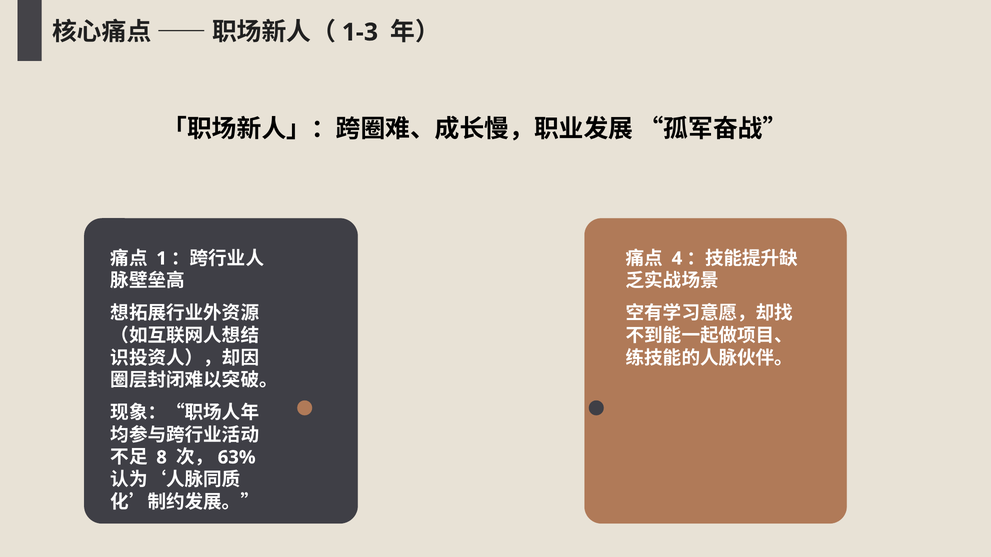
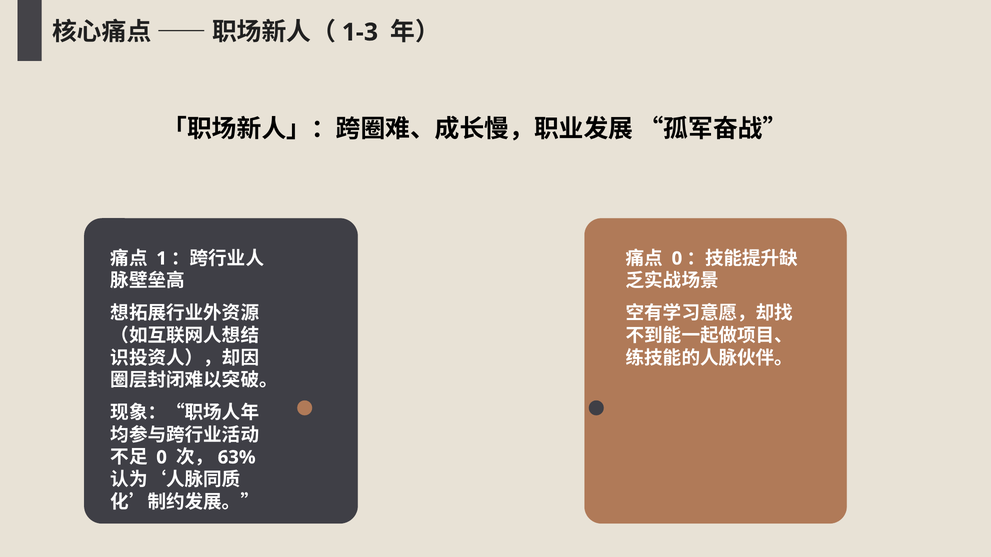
4: 4 -> 0 (677, 259)
8: 8 -> 0 (162, 458)
